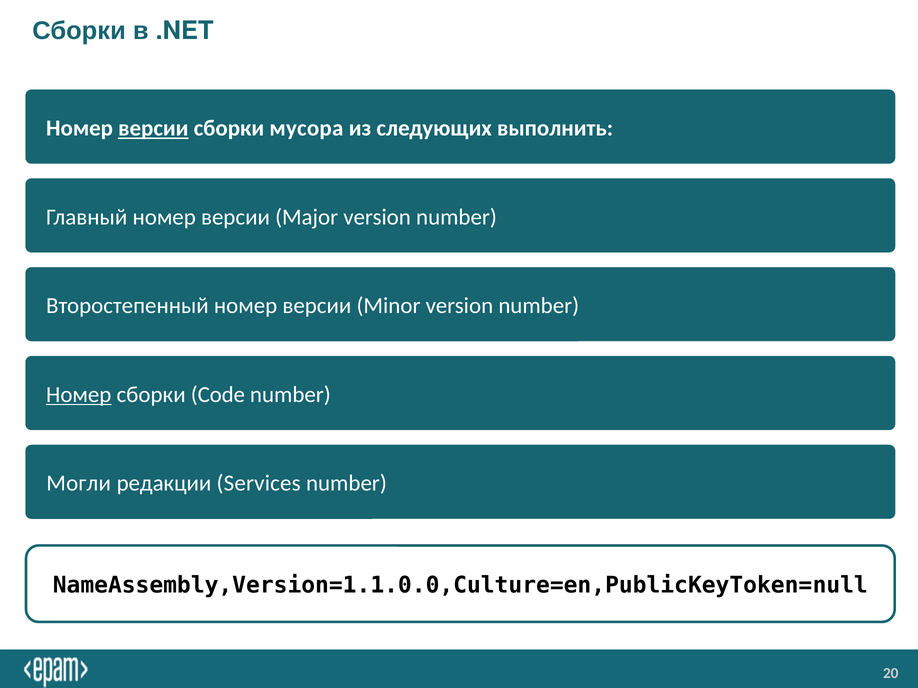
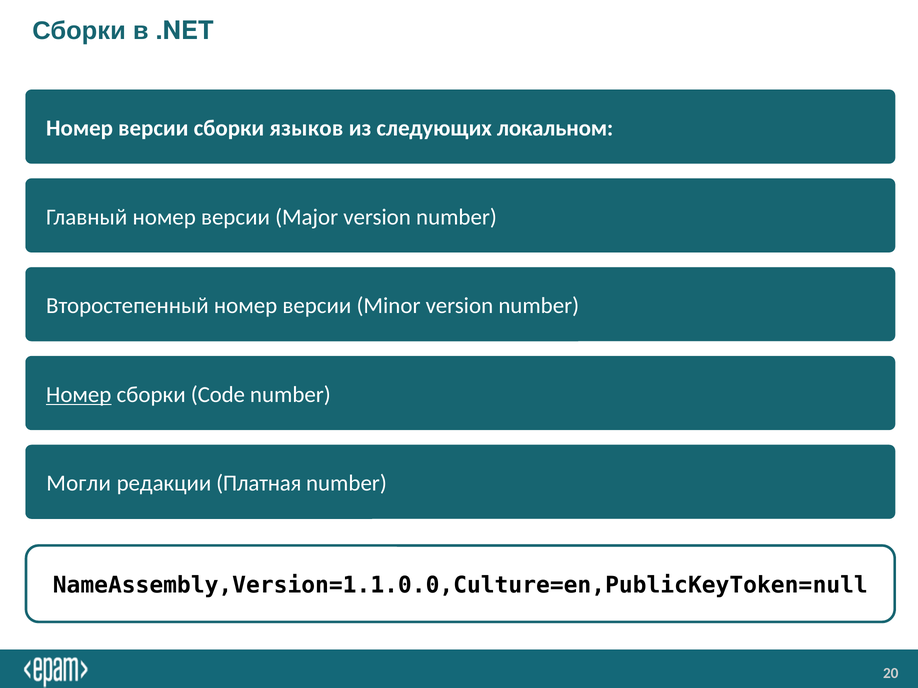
версии underline: present -> none (153, 128)
мусора: мусора -> языков (306, 128)
выполнить: выполнить -> локальном (555, 128)
Services: Services -> Платная (259, 484)
